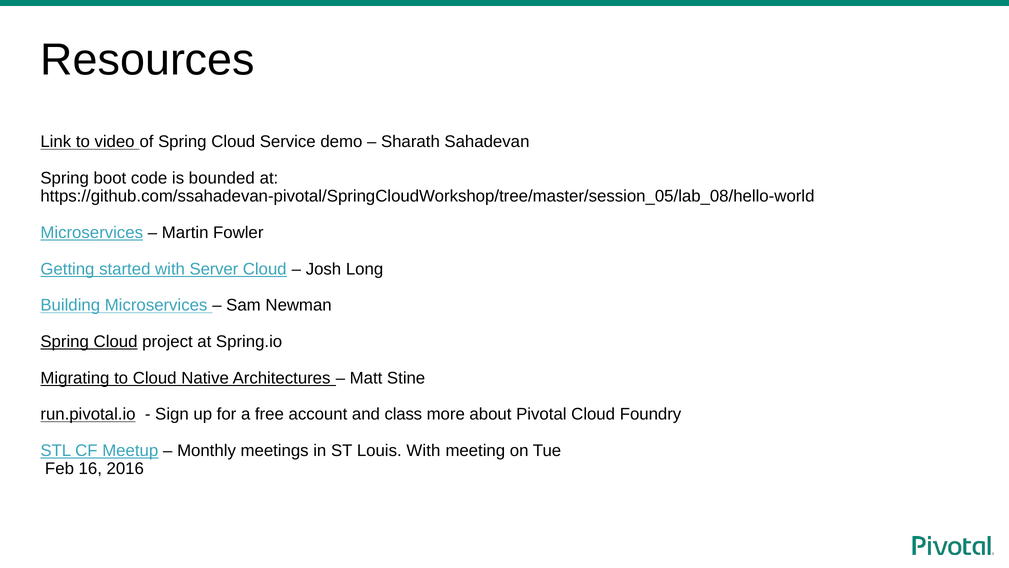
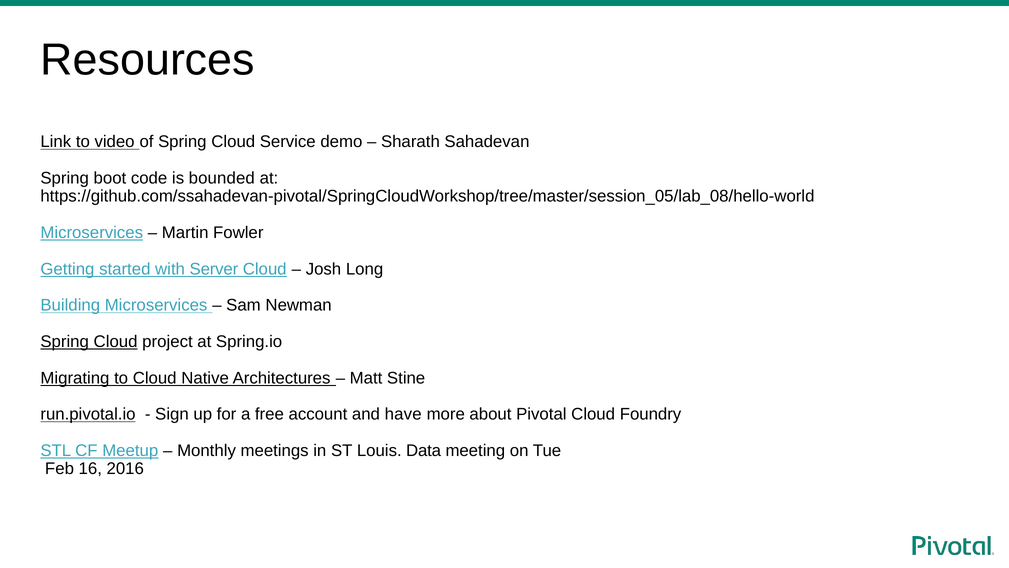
class: class -> have (403, 414)
Louis With: With -> Data (424, 450)
